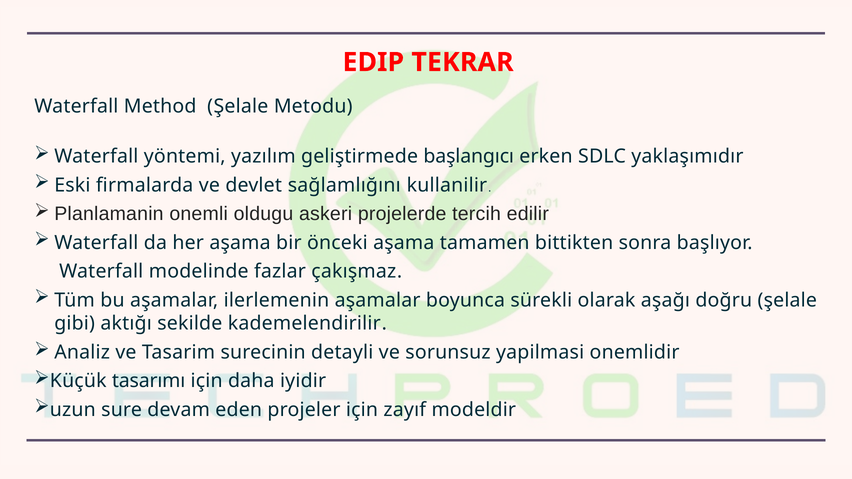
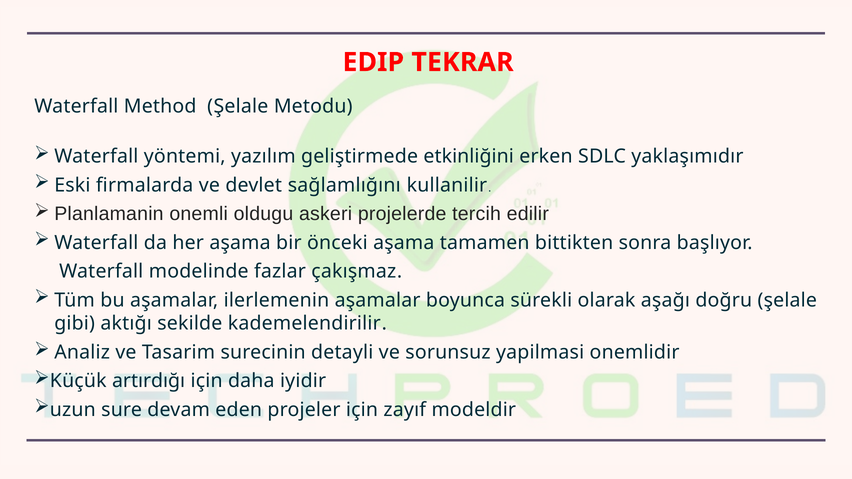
başlangıcı: başlangıcı -> etkinliğini (469, 157)
tasarımı: tasarımı -> artırdığı (149, 381)
